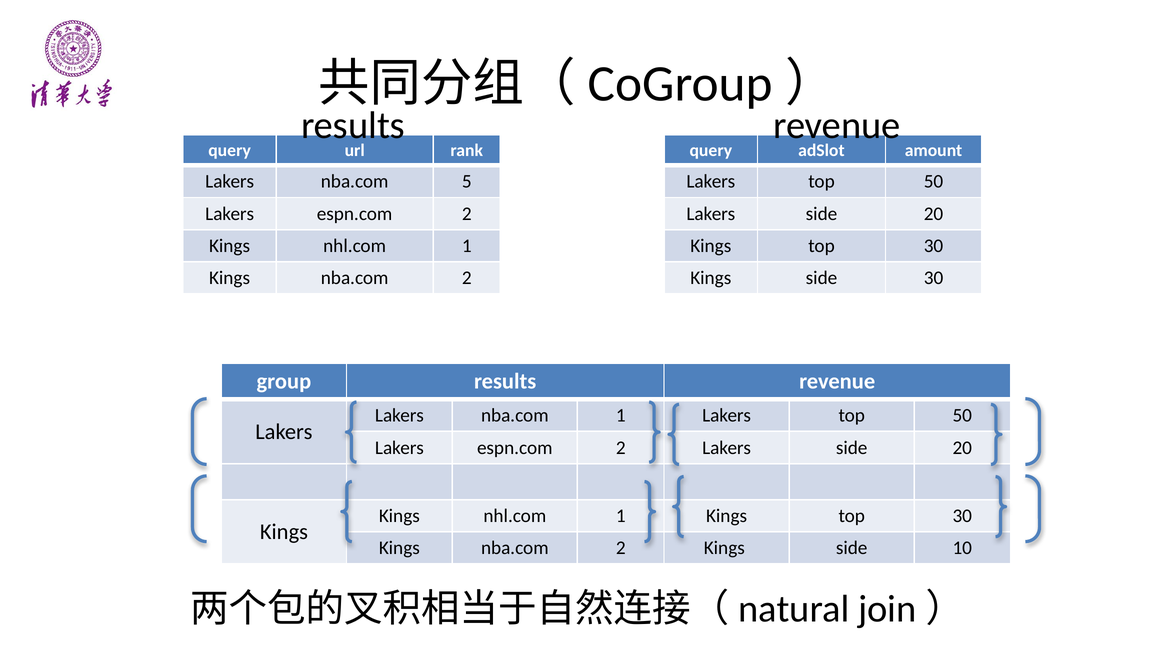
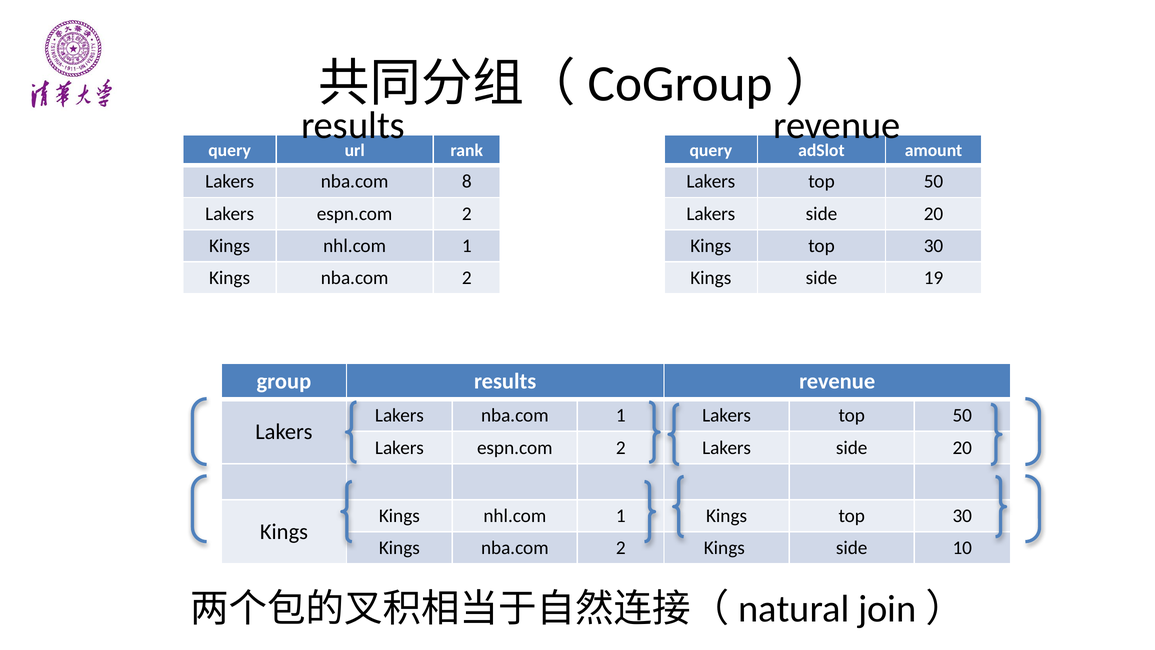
5: 5 -> 8 (467, 181)
side 30: 30 -> 19 (934, 278)
